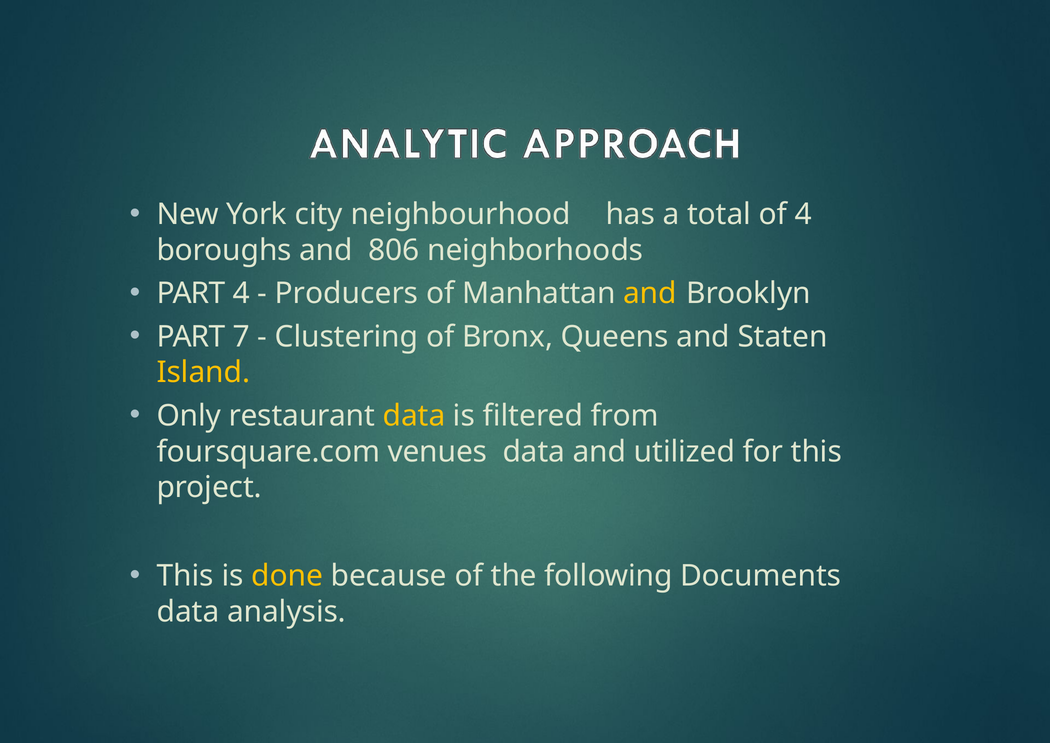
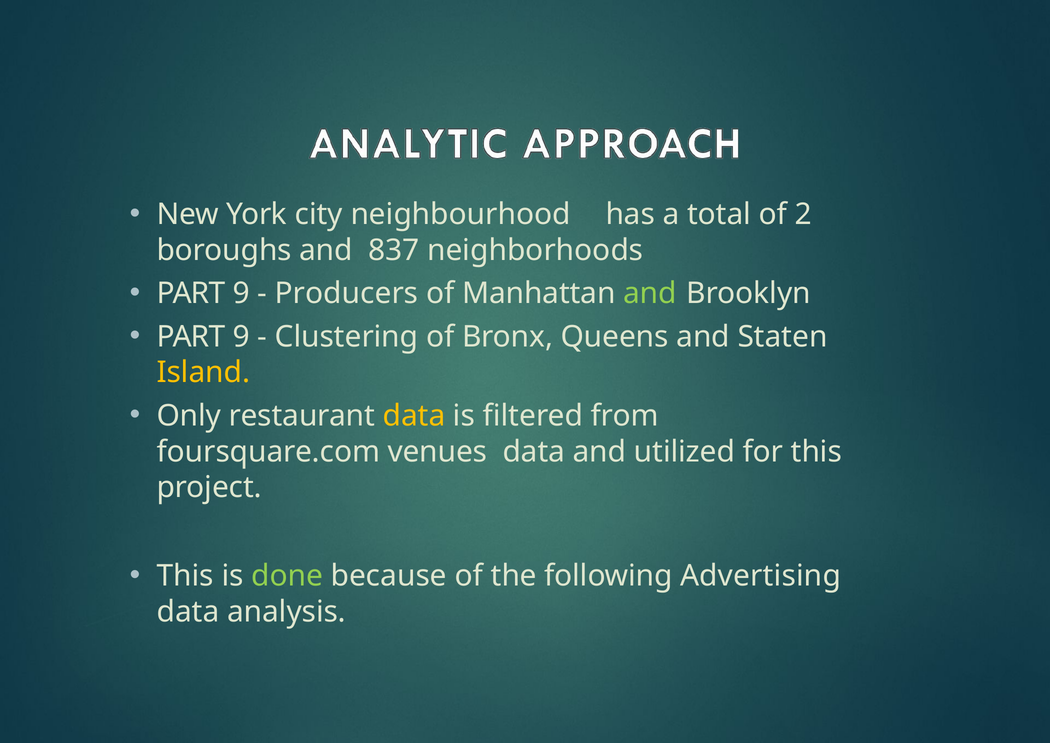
of 4: 4 -> 2 (803, 214)
806: 806 -> 837 (394, 250)
4: 4 -> 9 (241, 293)
and colour: yellow -> light green (650, 293)
7: 7 -> 9 (241, 337)
done colour: yellow -> light green (287, 576)
Documents: Documents -> Advertising (761, 576)
